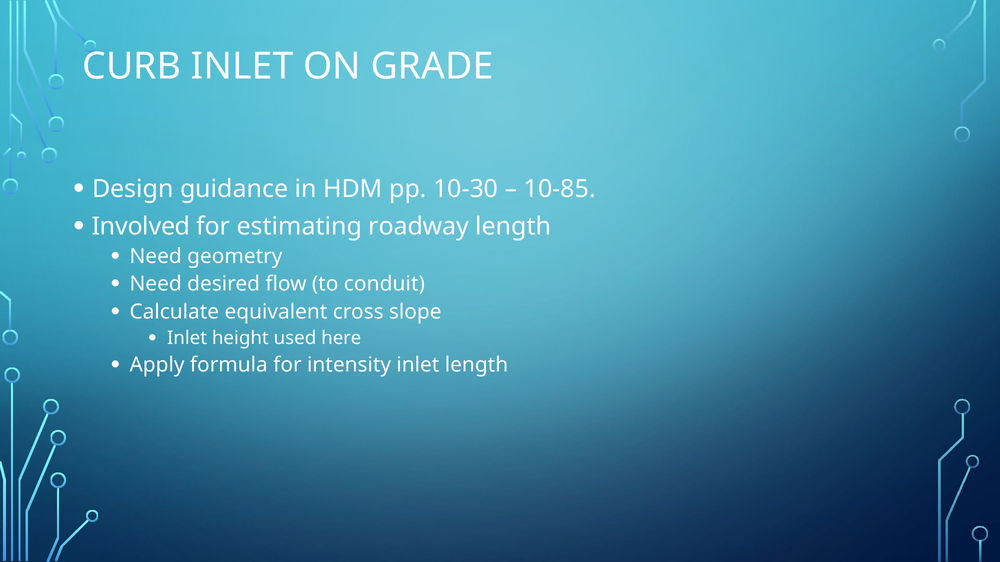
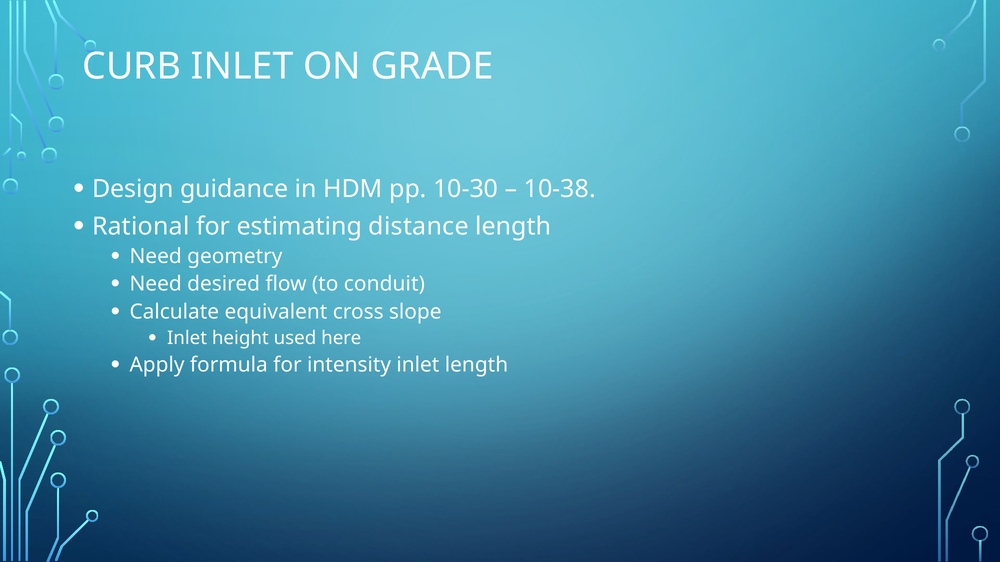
10-85: 10-85 -> 10-38 (560, 189)
Involved: Involved -> Rational (141, 227)
roadway: roadway -> distance (419, 227)
